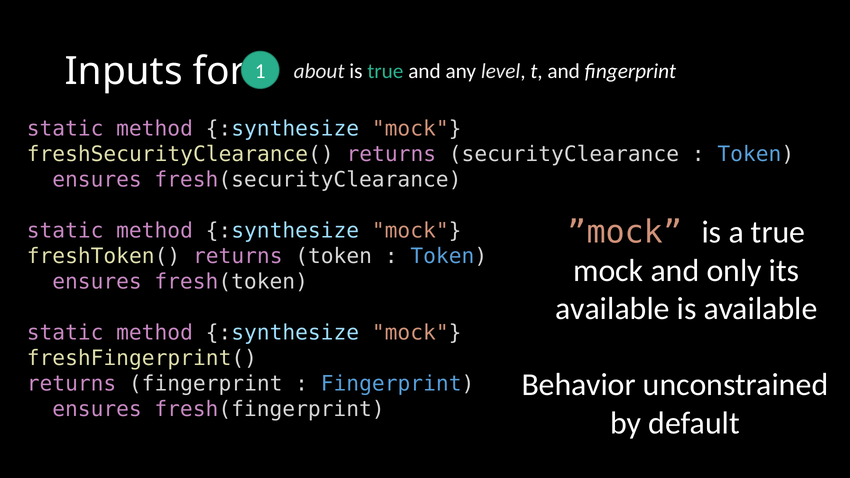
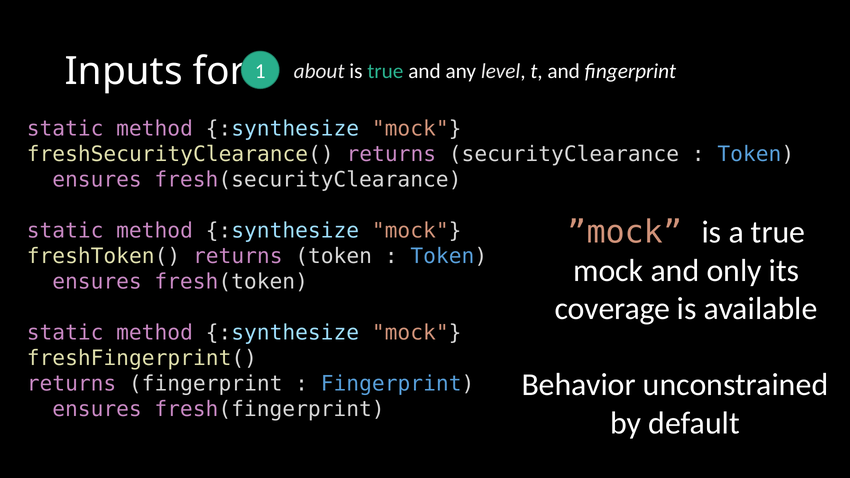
available: available -> coverage (613, 309)
